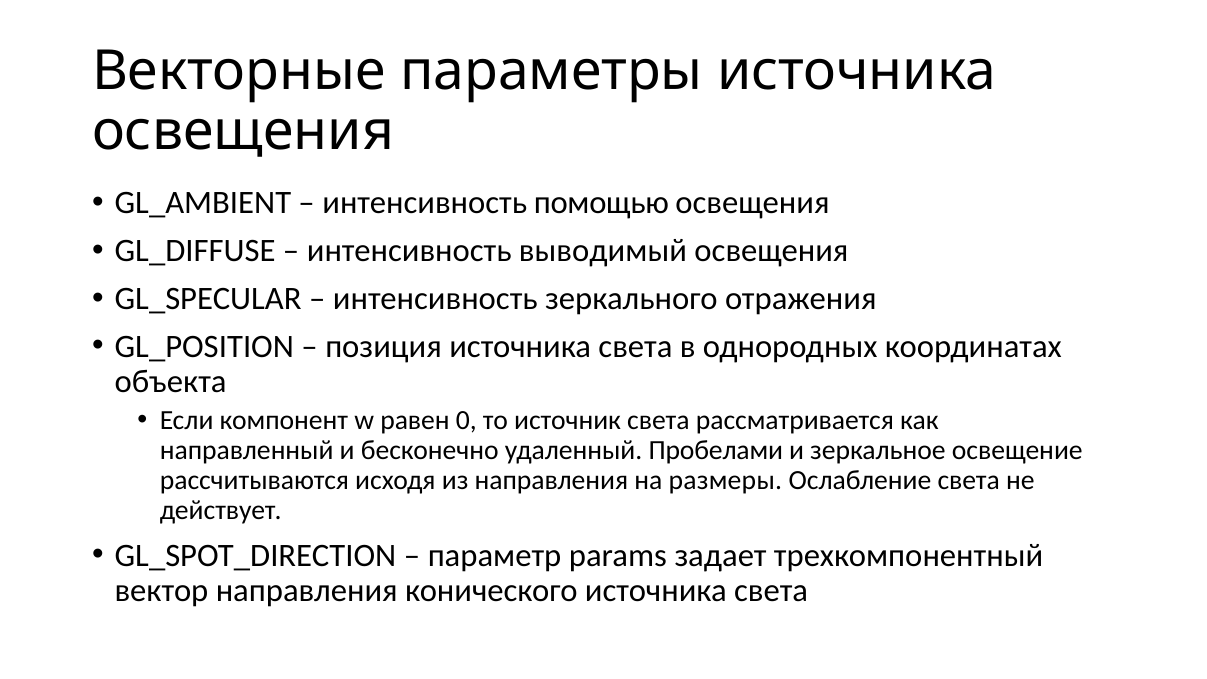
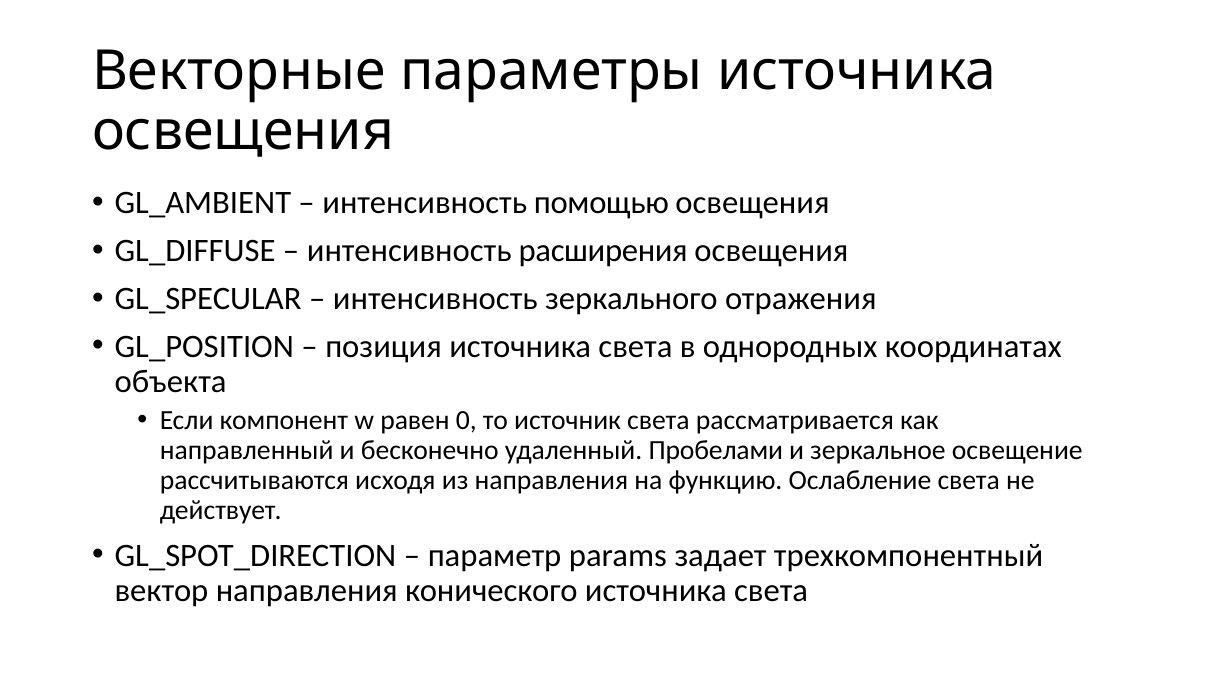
выводимый: выводимый -> расширения (603, 251)
размеры: размеры -> функцию (726, 480)
